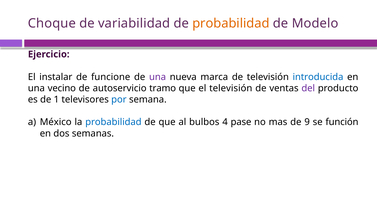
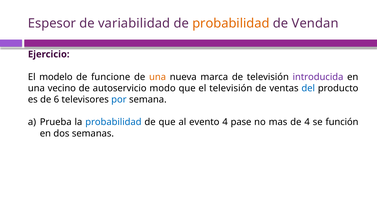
Choque: Choque -> Espesor (52, 23)
Modelo: Modelo -> Vendan (315, 23)
instalar: instalar -> modelo (56, 77)
una colour: purple -> orange (158, 77)
introducida colour: blue -> purple (318, 77)
tramo: tramo -> modo (163, 88)
del colour: purple -> blue (308, 88)
1: 1 -> 6 (56, 100)
México: México -> Prueba (56, 122)
bulbos: bulbos -> evento (204, 122)
de 9: 9 -> 4 (307, 122)
